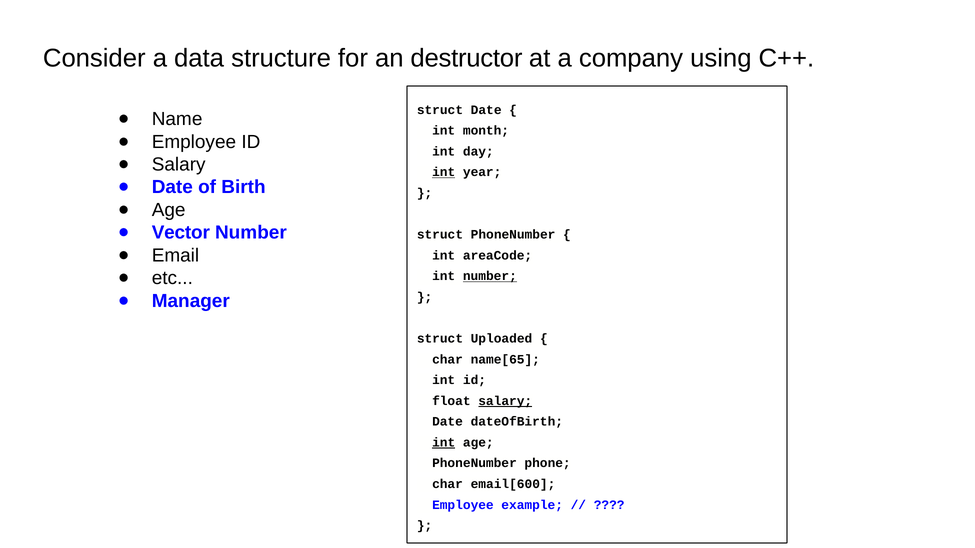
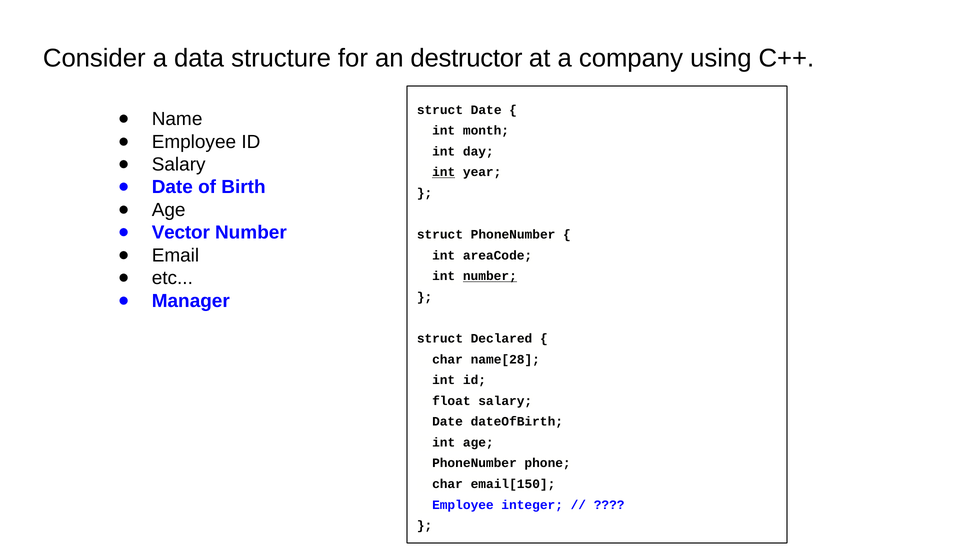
Uploaded: Uploaded -> Declared (501, 339)
name[65: name[65 -> name[28 (505, 360)
salary underline: present -> none (505, 401)
int underline: present -> none (444, 443)
email[600: email[600 -> email[150 (513, 484)
example: example -> integer (532, 505)
